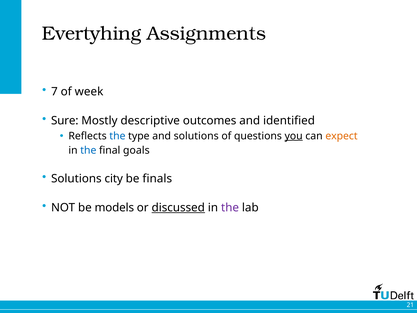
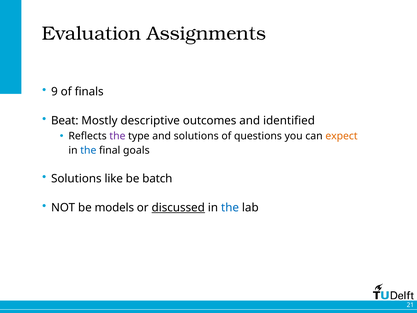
Evertyhing: Evertyhing -> Evaluation (91, 34)
7: 7 -> 9 (54, 92)
week: week -> finals (89, 92)
Sure: Sure -> Beat (65, 121)
the colour: blue -> purple (117, 136)
you underline: present -> none (294, 136)
city: city -> like (114, 179)
finals: finals -> batch (157, 179)
the colour: purple -> blue (230, 208)
